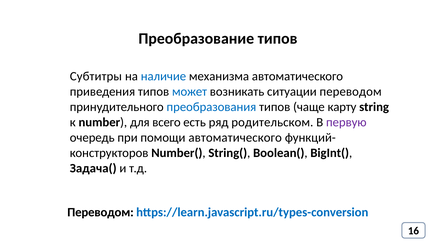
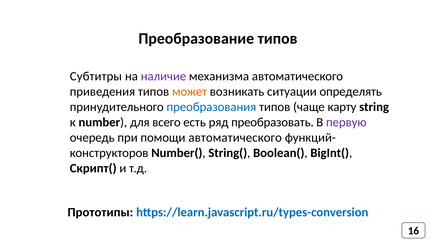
наличие colour: blue -> purple (163, 76)
может colour: blue -> orange (190, 91)
ситуации переводом: переводом -> определять (351, 91)
родительском: родительском -> преобразовать (272, 122)
Задача(: Задача( -> Скрипт( (93, 168)
Переводом: Переводом -> Прототипы (100, 212)
